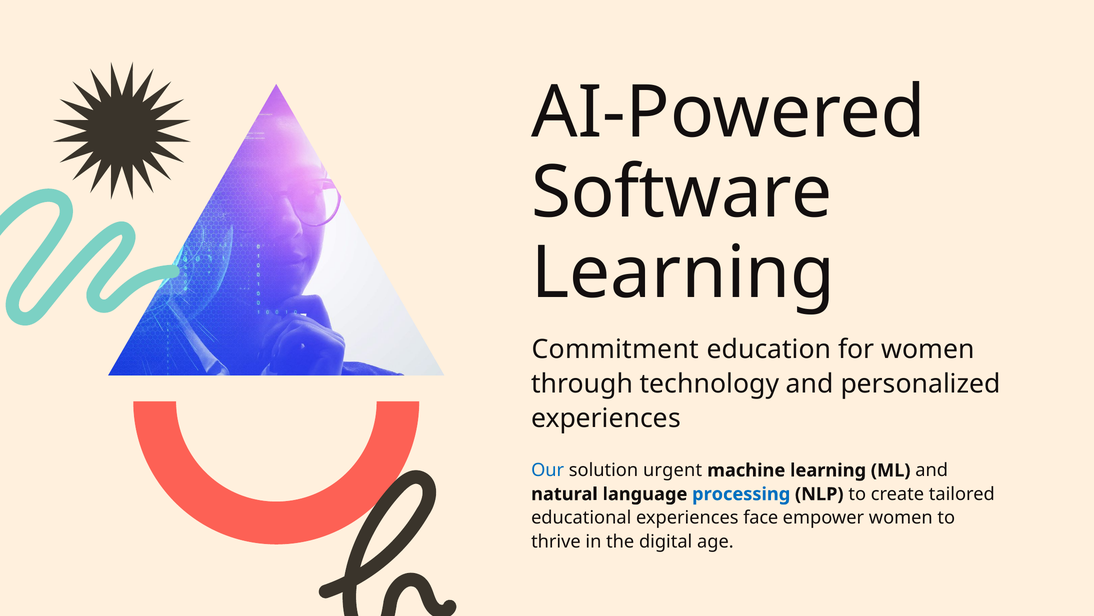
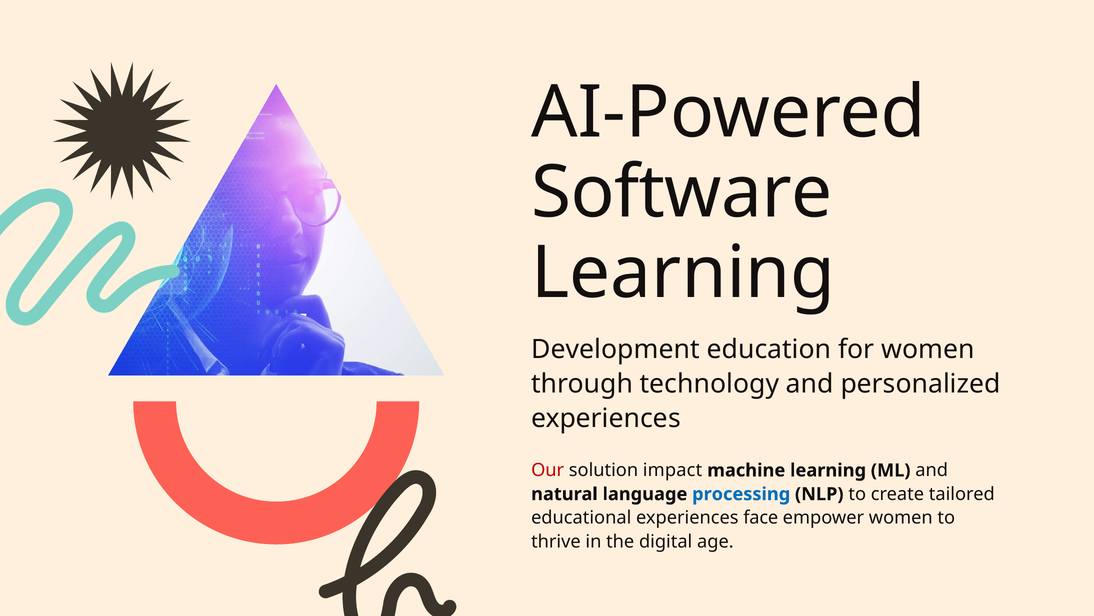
Commitment: Commitment -> Development (615, 349)
Our colour: blue -> red (548, 470)
urgent: urgent -> impact (673, 470)
